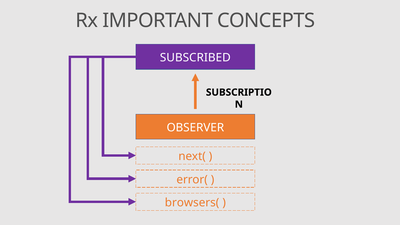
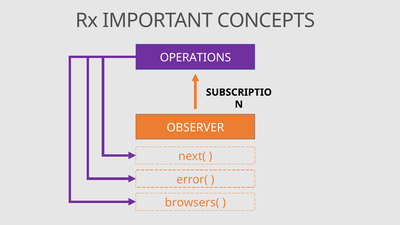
SUBSCRIBED: SUBSCRIBED -> OPERATIONS (195, 58)
